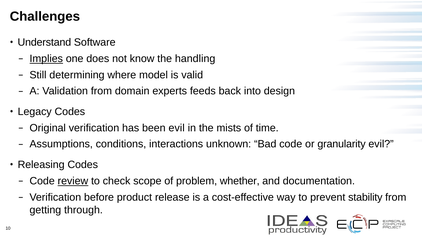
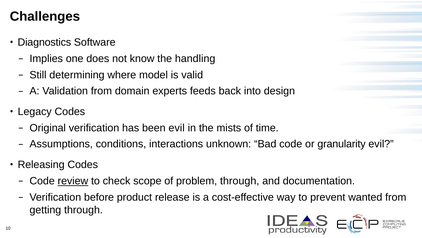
Understand: Understand -> Diagnostics (44, 42)
Implies underline: present -> none (46, 59)
problem whether: whether -> through (240, 181)
stability: stability -> wanted (365, 197)
